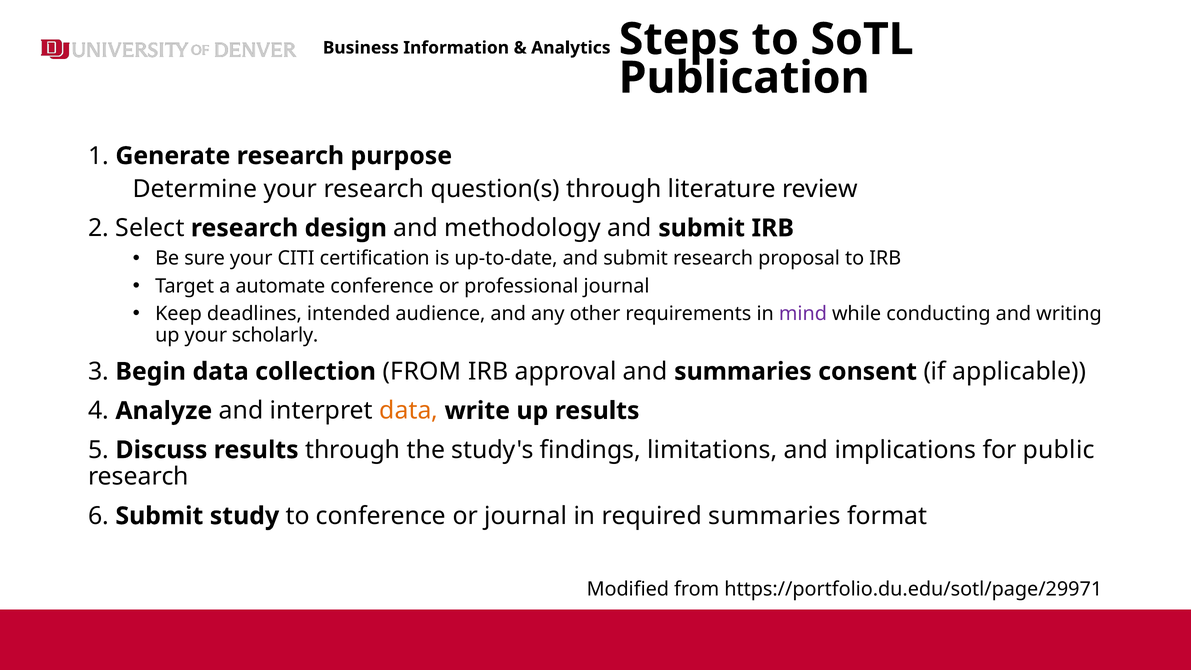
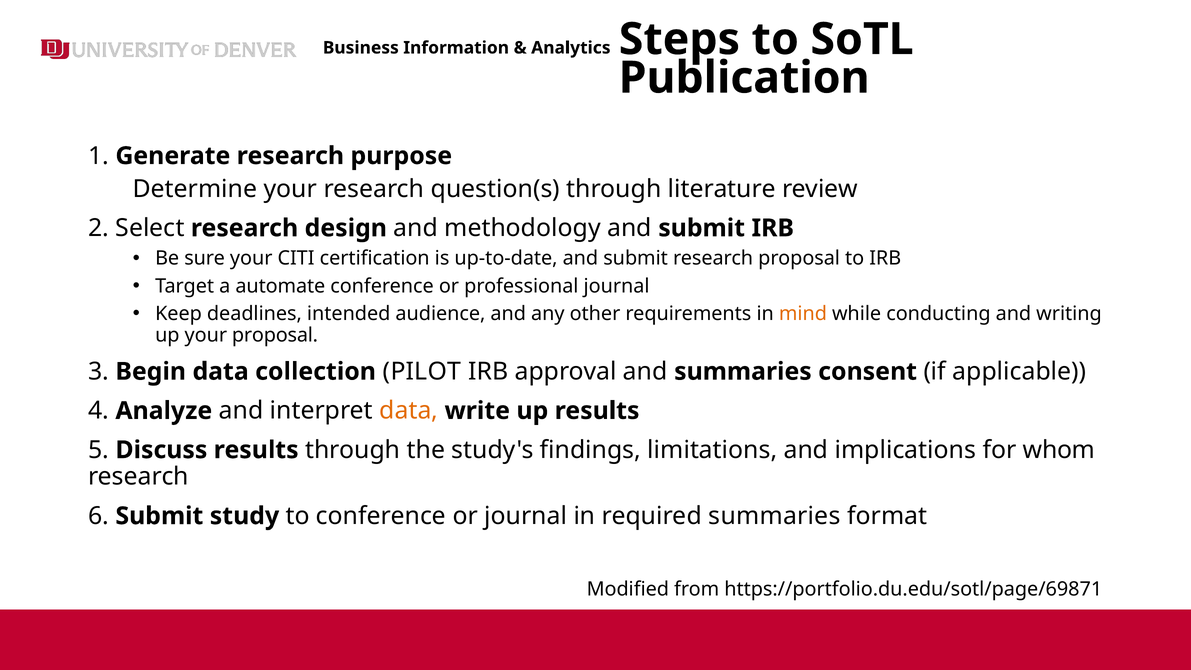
mind colour: purple -> orange (803, 314)
your scholarly: scholarly -> proposal (275, 335)
collection FROM: FROM -> PILOT (422, 372)
public: public -> whom (1059, 450)
https://portfolio.du.edu/sotl/page/29971: https://portfolio.du.edu/sotl/page/29971 -> https://portfolio.du.edu/sotl/page/69871 (913, 589)
